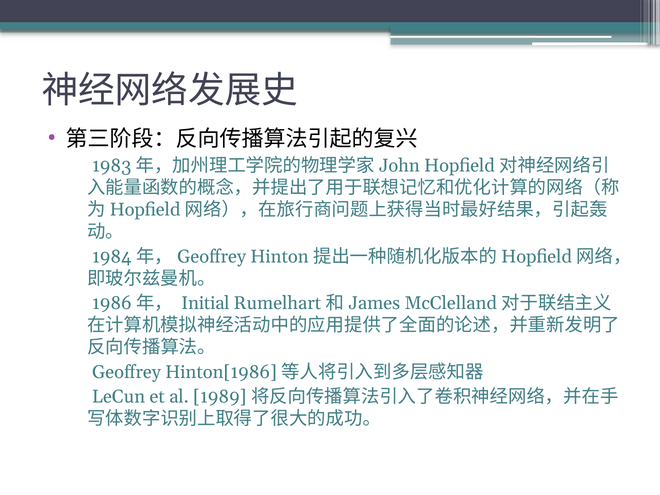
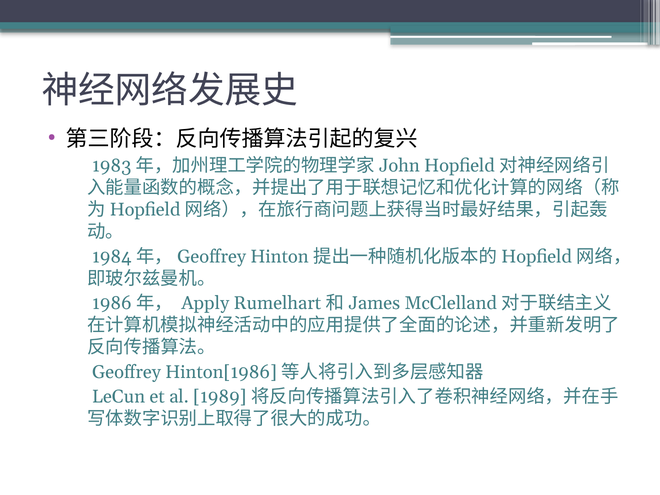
Initial: Initial -> Apply (205, 303)
